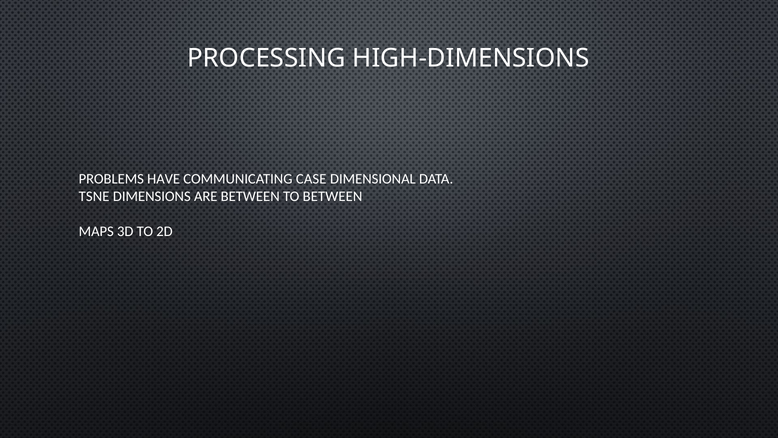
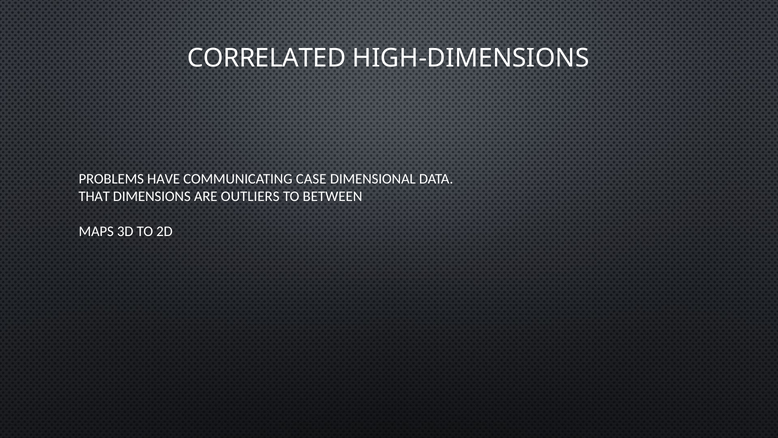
PROCESSING: PROCESSING -> CORRELATED (267, 58)
TSNE: TSNE -> THAT (94, 196)
ARE BETWEEN: BETWEEN -> OUTLIERS (250, 196)
